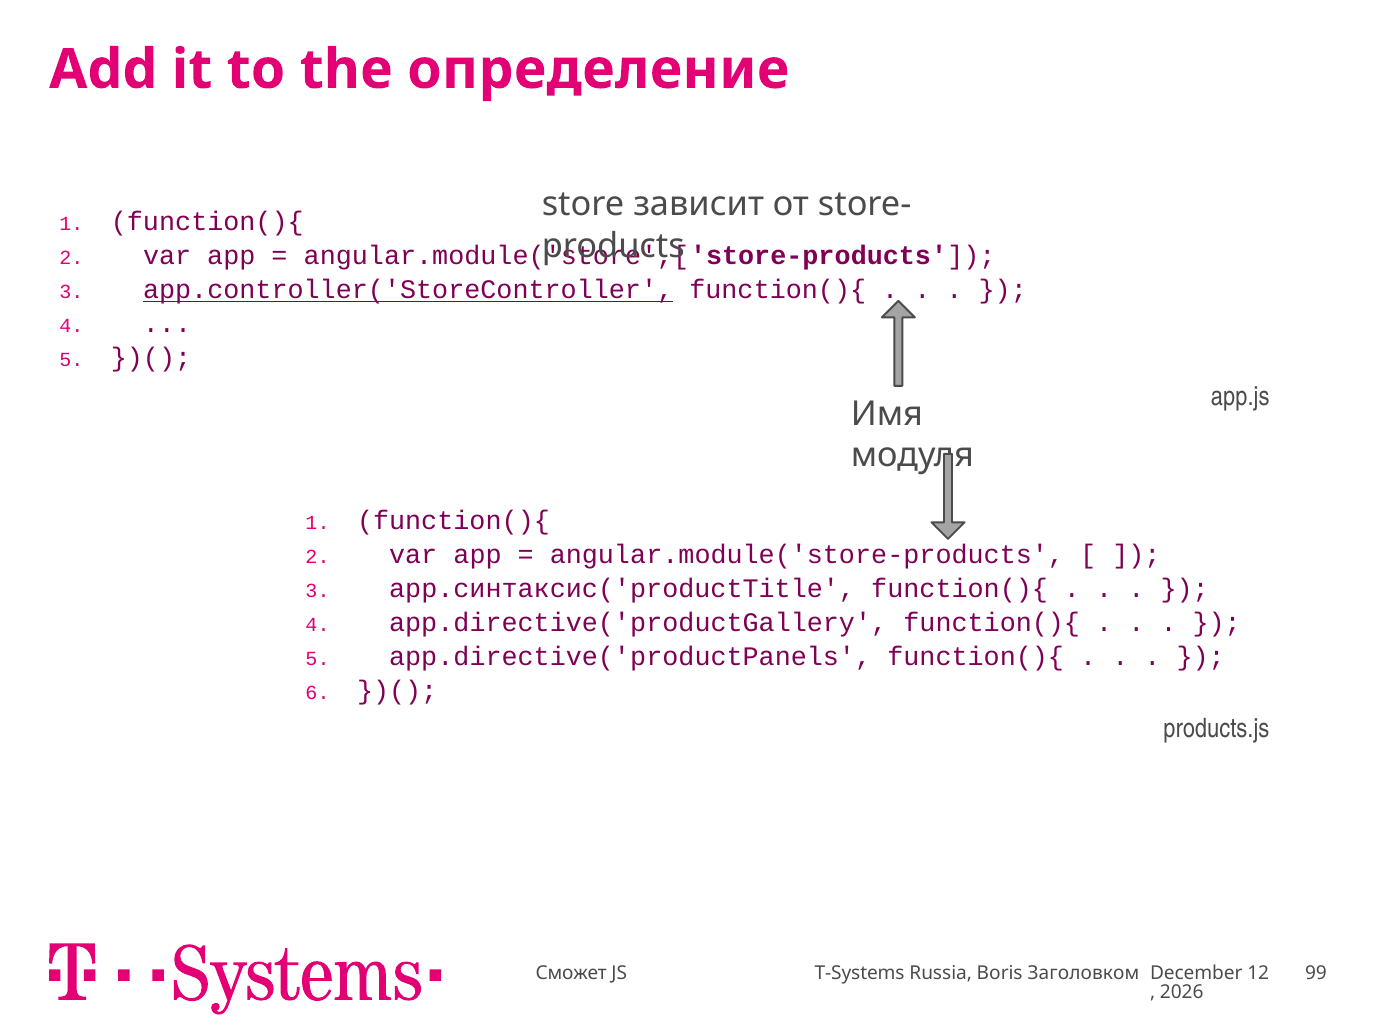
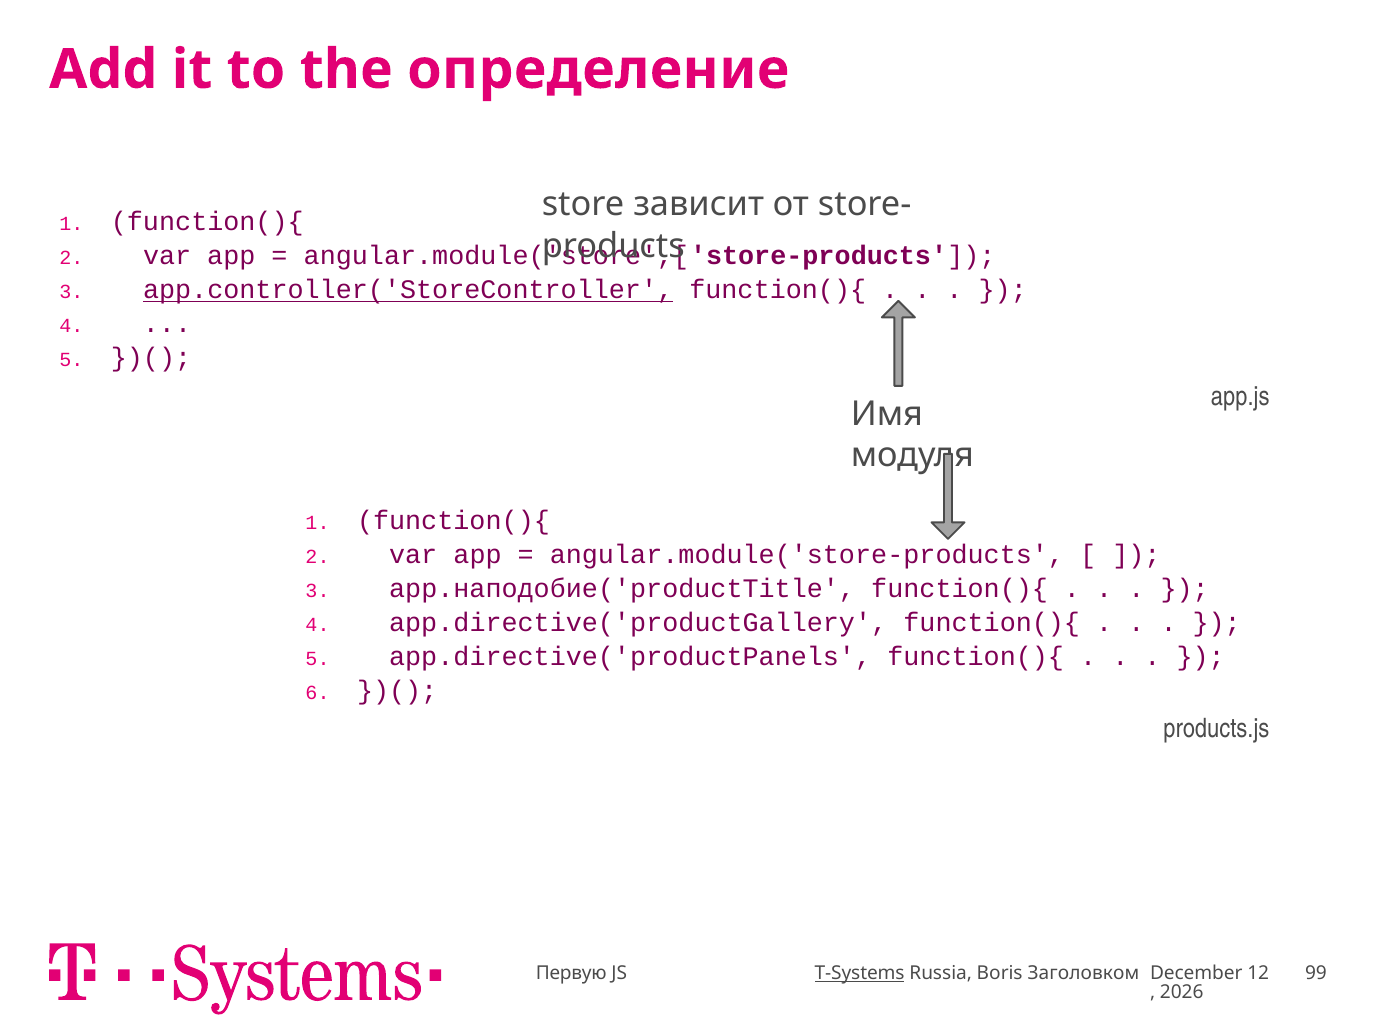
app.синтаксис('productTitle: app.синтаксис('productTitle -> app.наподобие('productTitle (622, 589)
Сможет: Сможет -> Первую (571, 974)
T-Systems underline: none -> present (860, 974)
